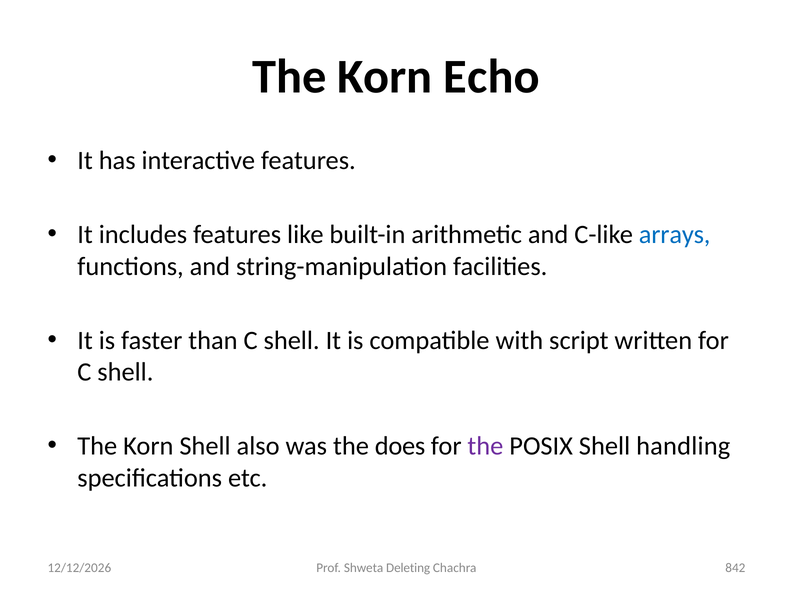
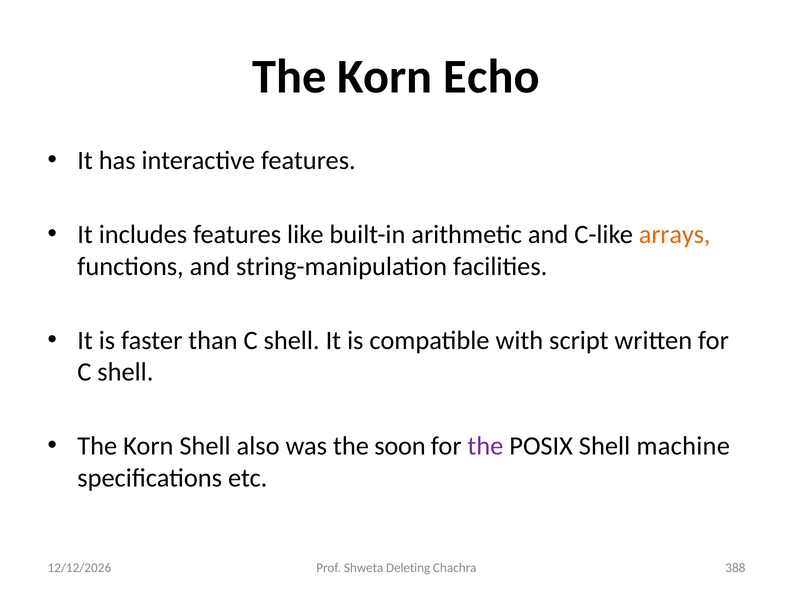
arrays colour: blue -> orange (675, 234)
does: does -> soon (400, 446)
handling: handling -> machine (683, 446)
842: 842 -> 388 (735, 568)
